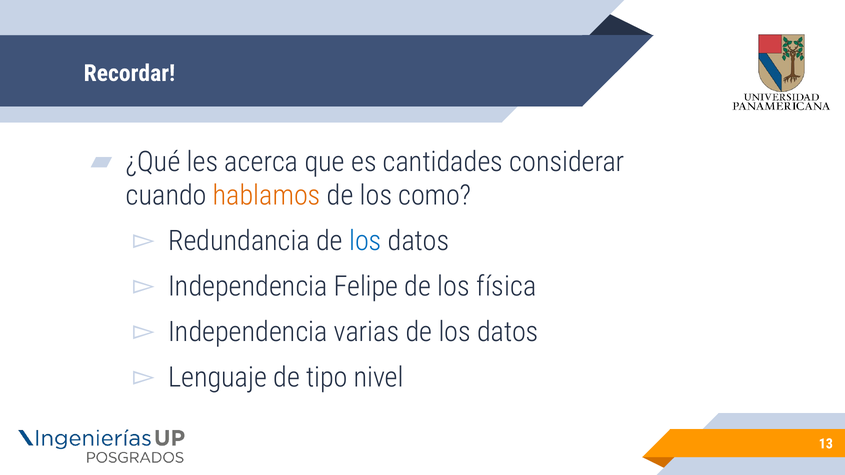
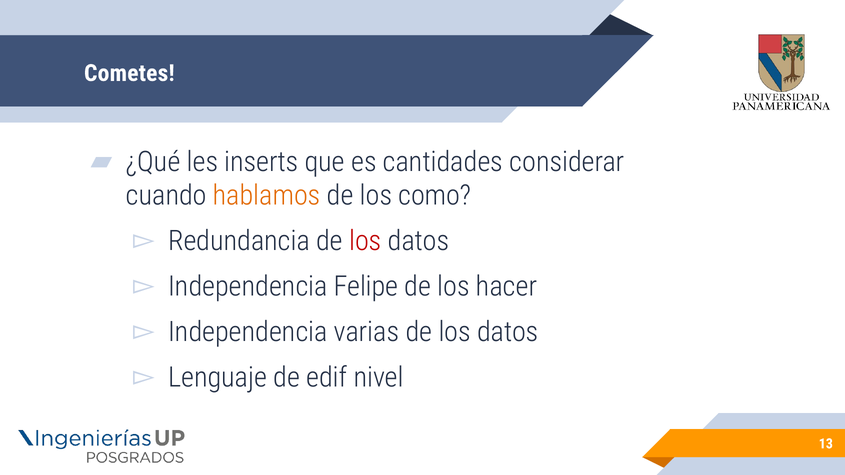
Recordar: Recordar -> Cometes (129, 73)
acerca: acerca -> inserts (261, 162)
los colour: blue -> red (365, 241)
física: física -> hacer (507, 287)
tipo: tipo -> edif (327, 378)
